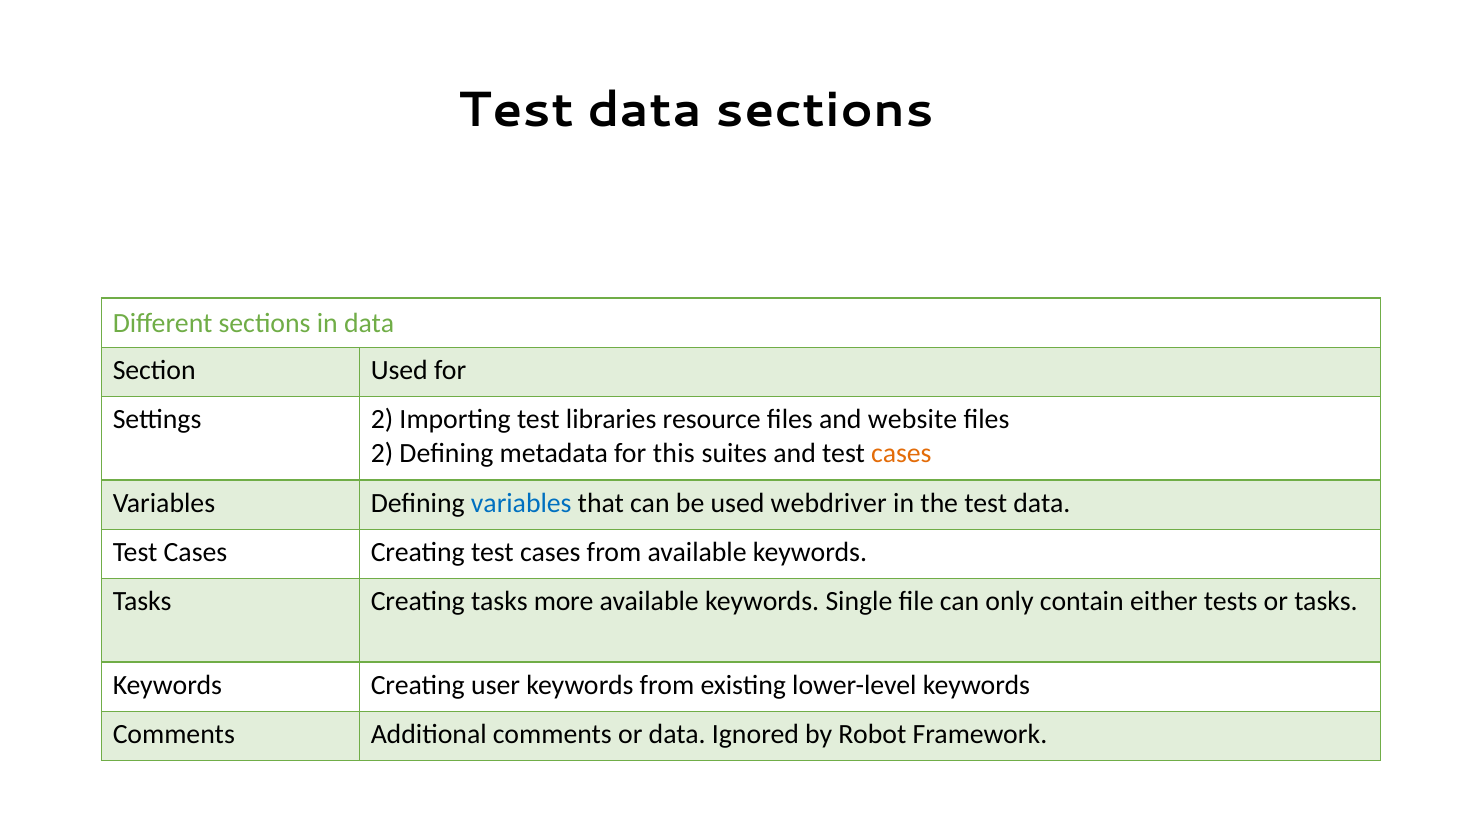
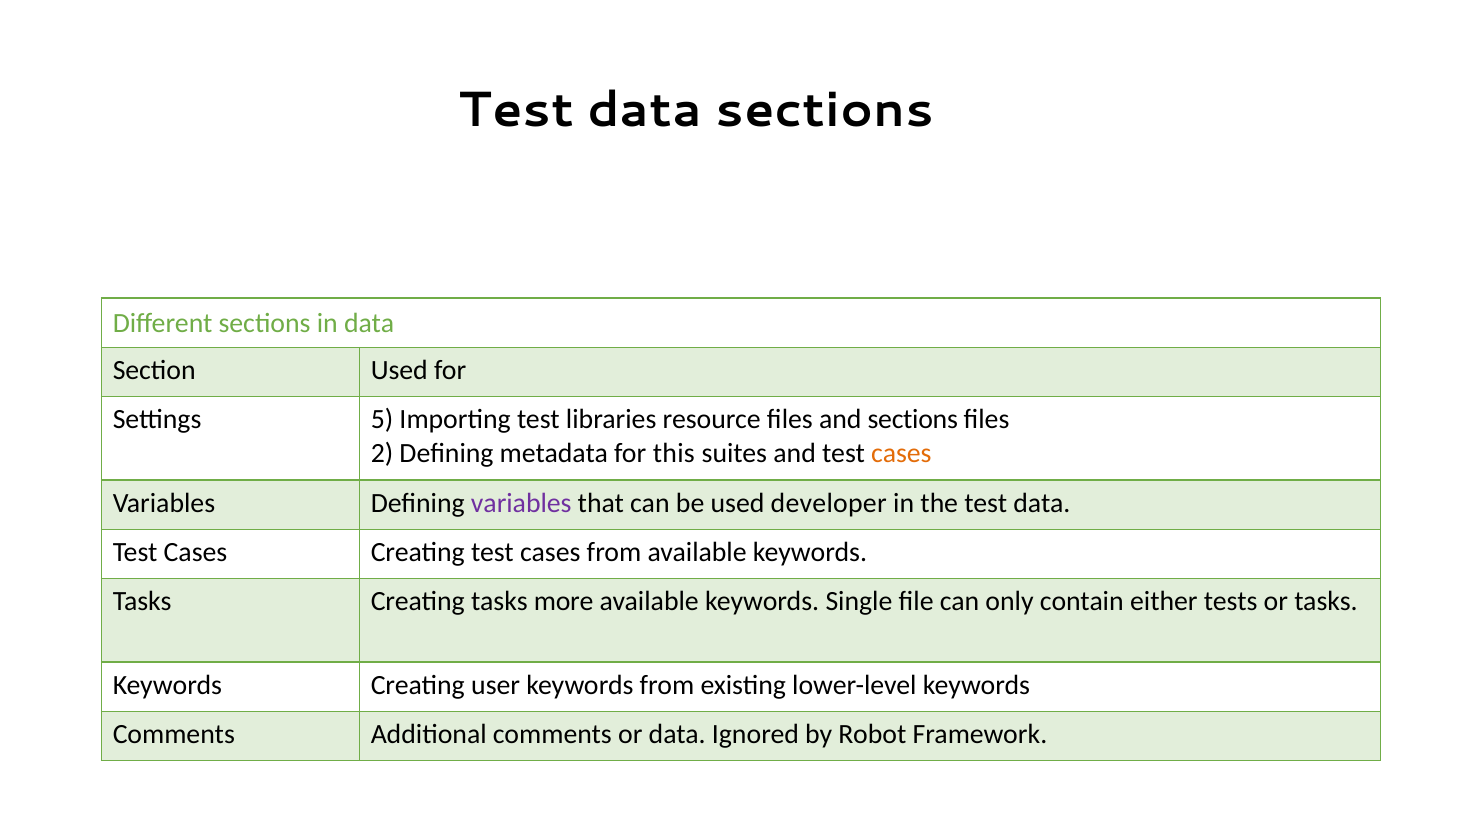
Settings 2: 2 -> 5 (382, 420)
and website: website -> sections (913, 420)
variables colour: blue -> purple (521, 503)
webdriver: webdriver -> developer (829, 503)
